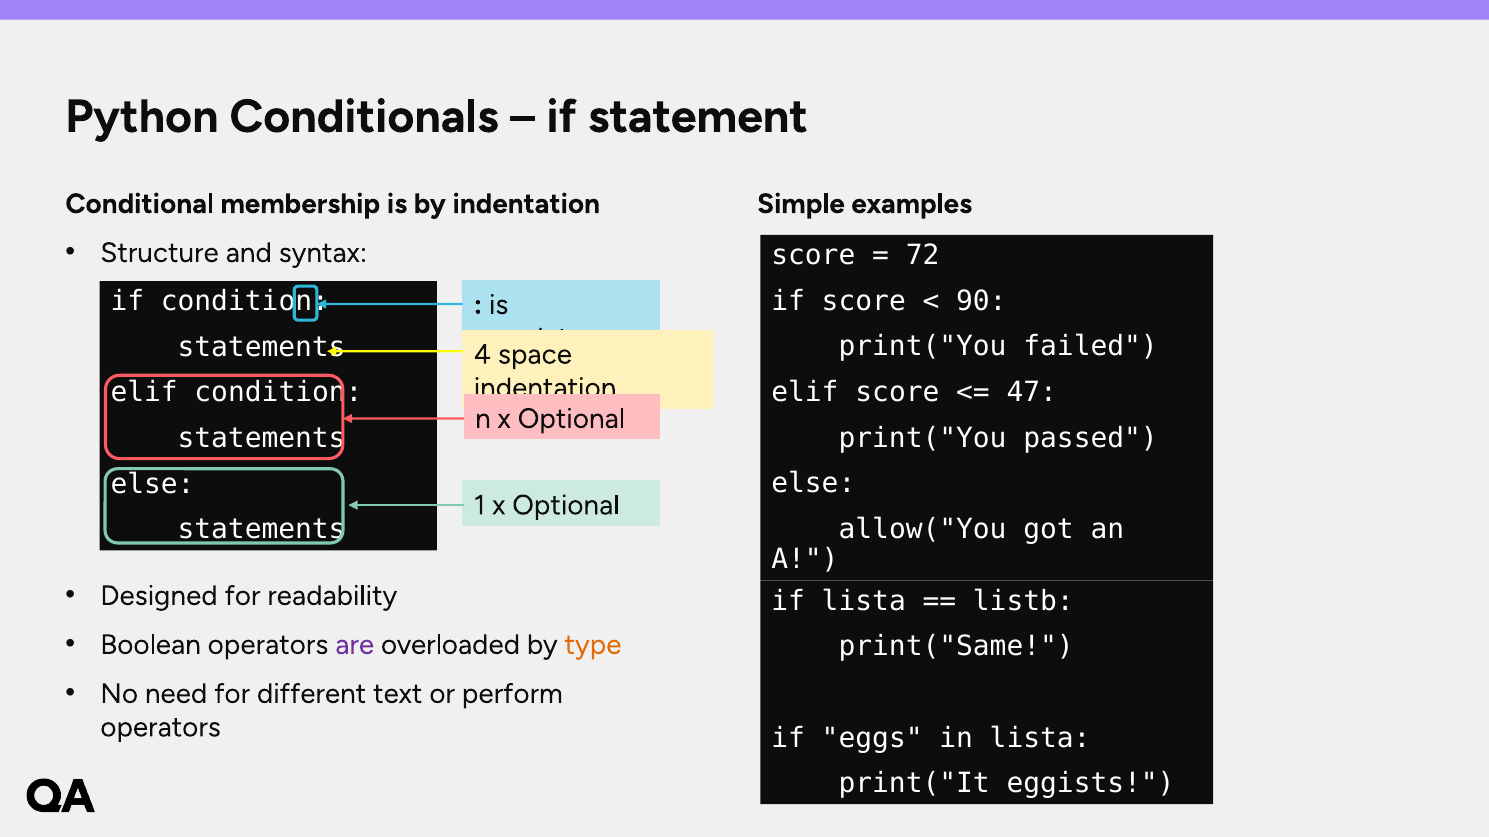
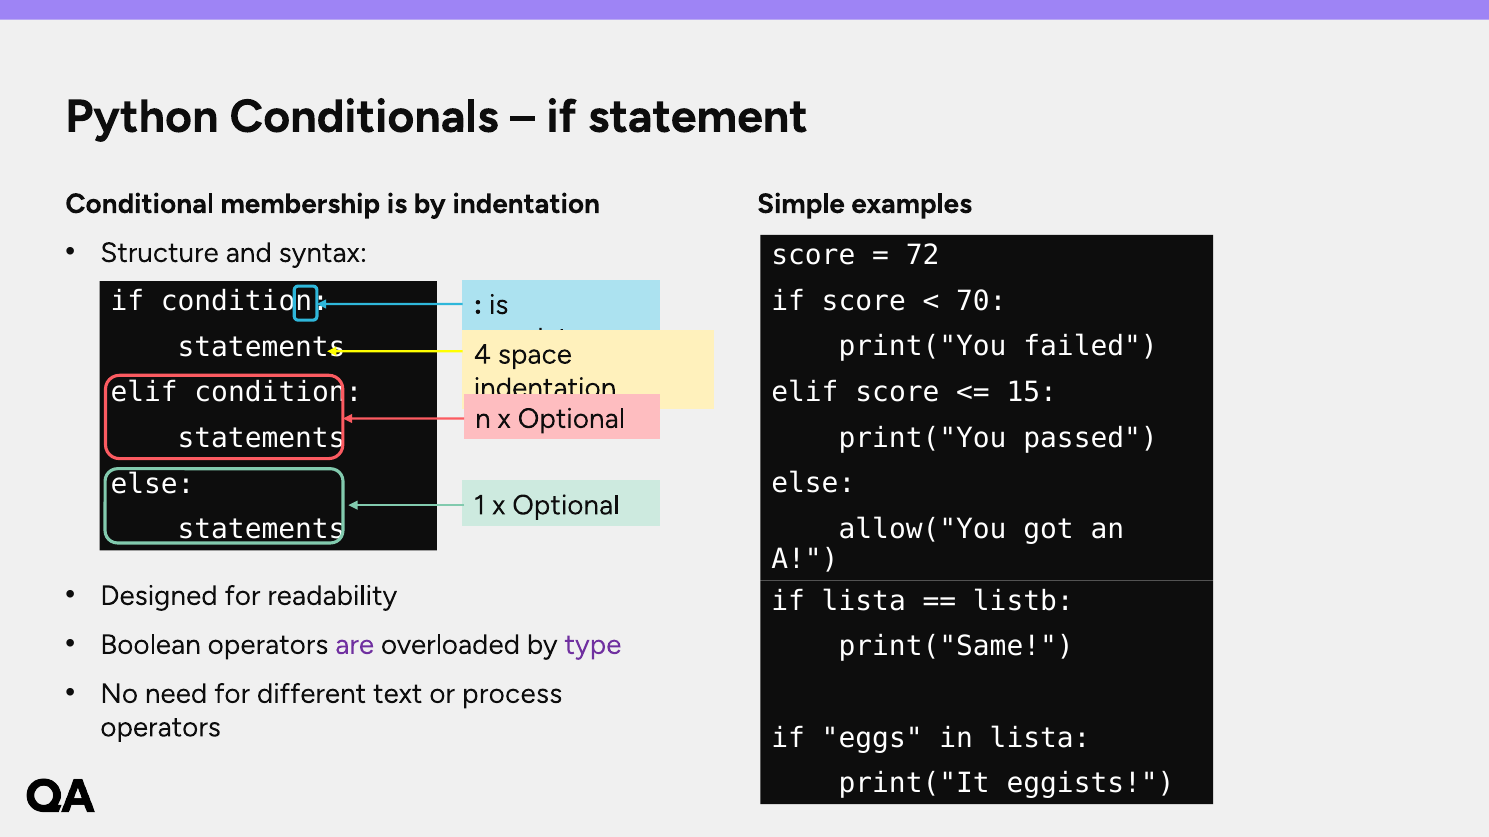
90: 90 -> 70 (981, 301)
47: 47 -> 15 (1032, 393)
type colour: orange -> purple (593, 645)
perform: perform -> process (512, 694)
